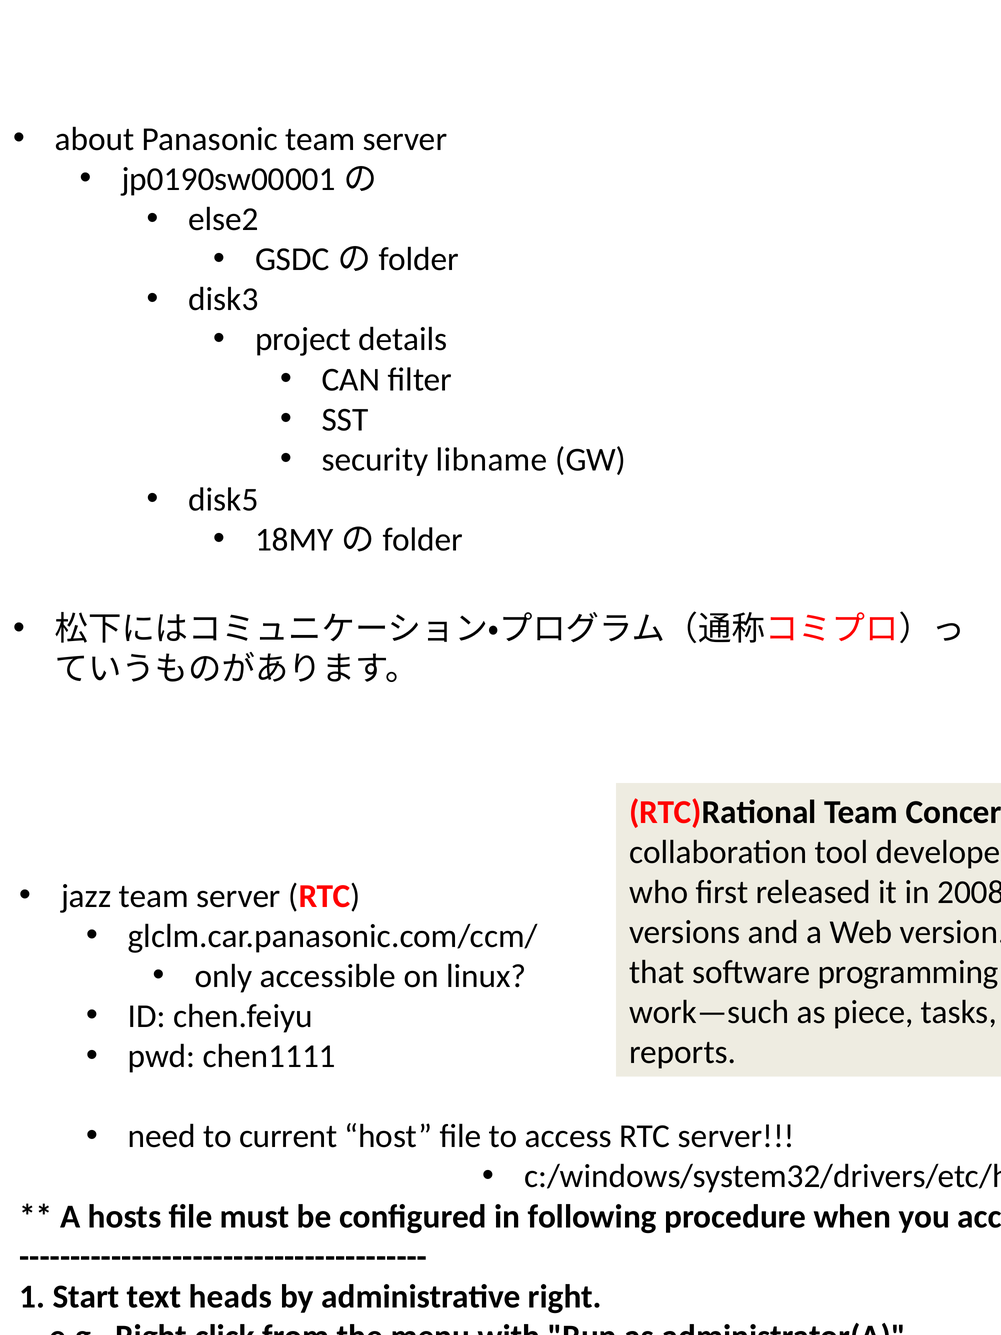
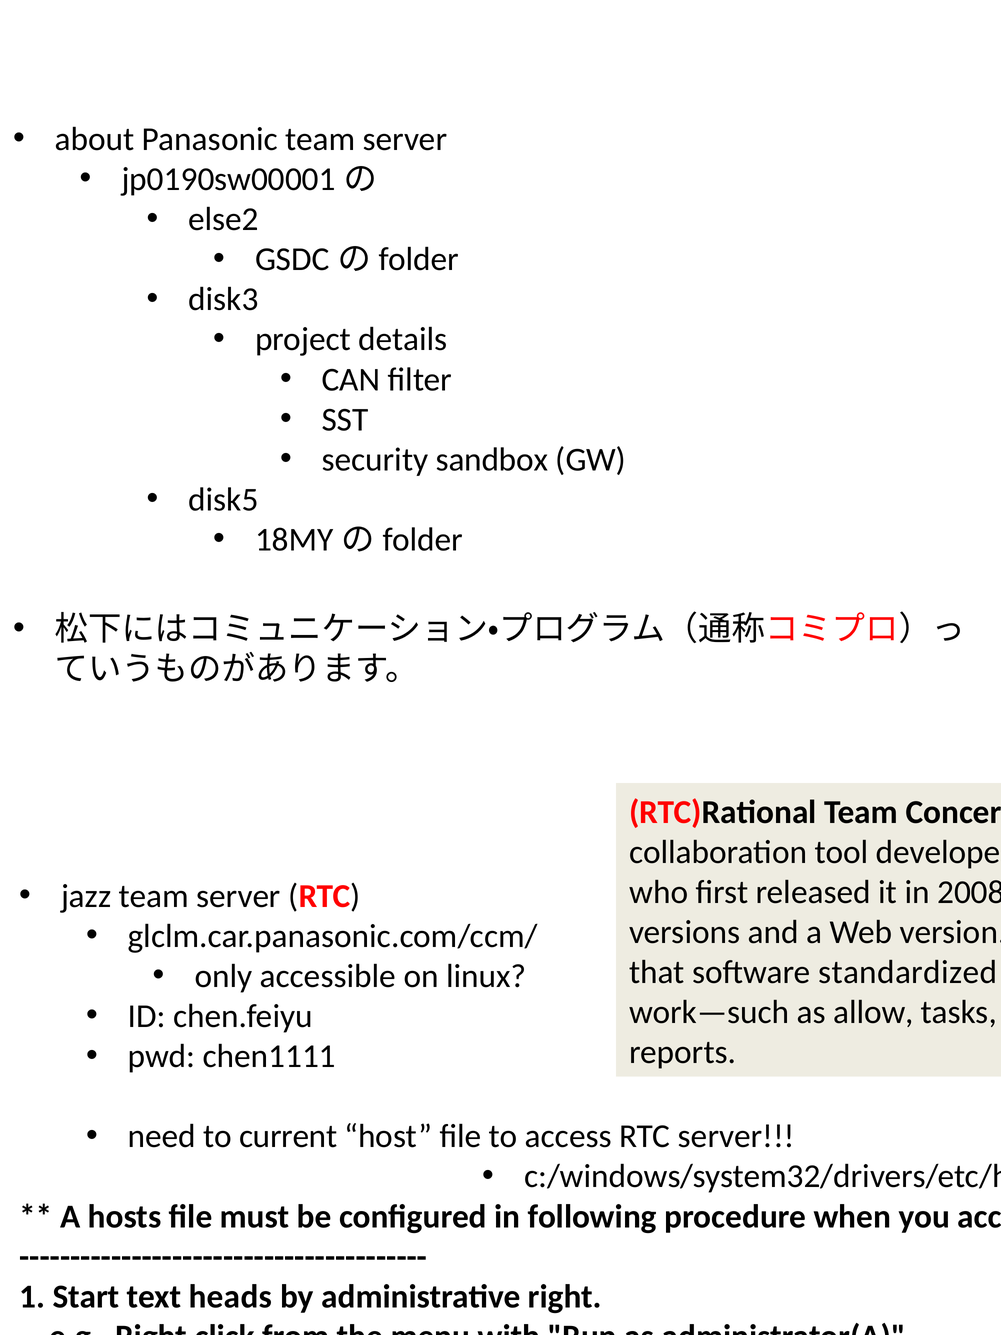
libname: libname -> sandbox (492, 459)
programming: programming -> standardized (908, 972)
piece: piece -> allow (874, 1012)
